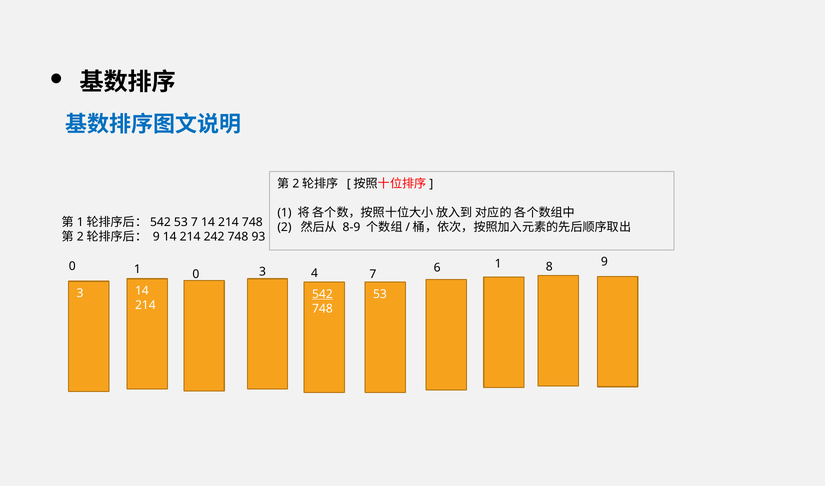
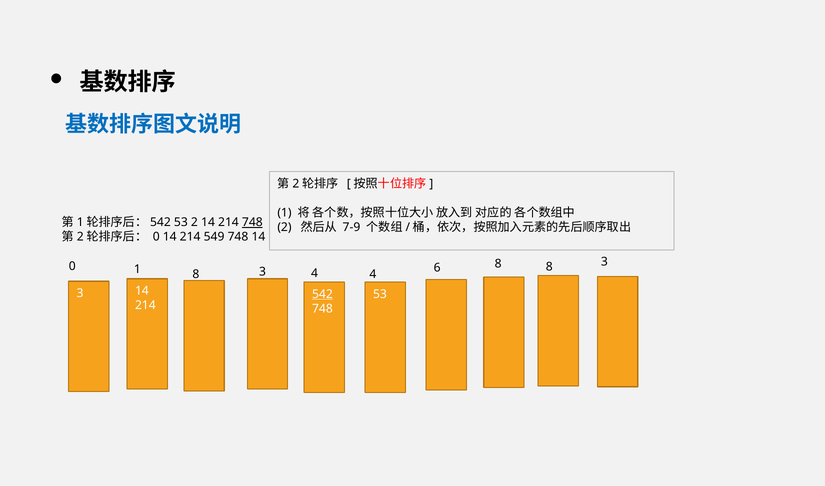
53 7: 7 -> 2 (194, 222)
748 underline: none -> present (252, 222)
8-9: 8-9 -> 7-9 (351, 227)
9: 9 -> 0 (156, 237)
242: 242 -> 549 (214, 237)
748 93: 93 -> 14 (258, 237)
1 0: 0 -> 8 (196, 274)
4 7: 7 -> 4 (373, 274)
6 1: 1 -> 8 (498, 263)
9: 9 -> 3 (604, 262)
